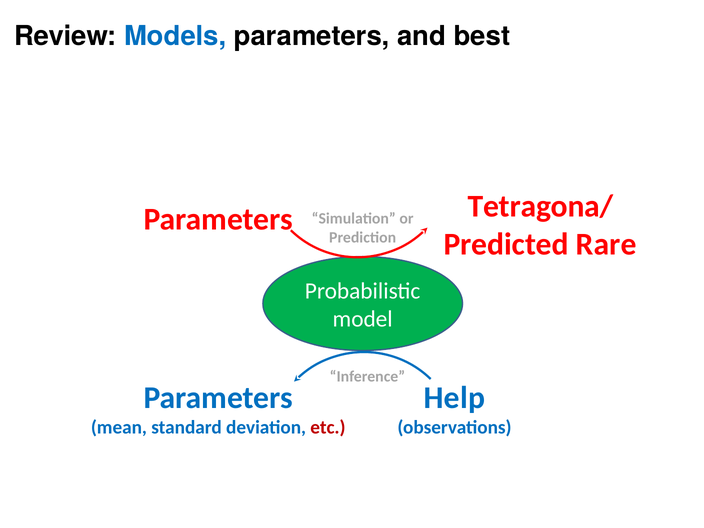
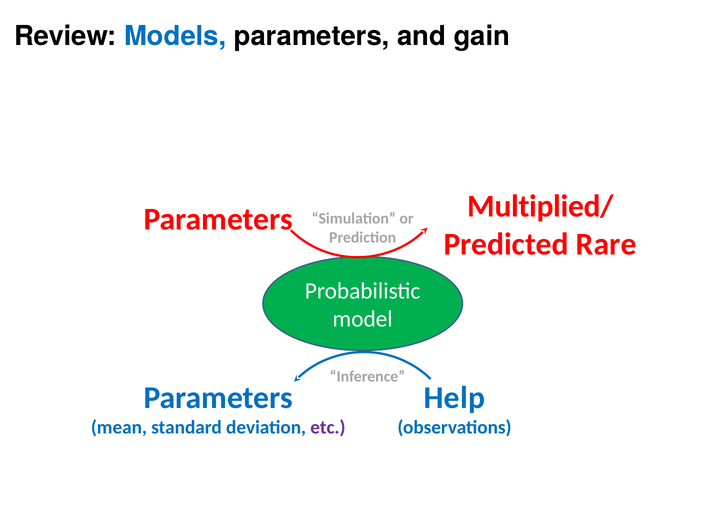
best: best -> gain (482, 36)
Tetragona/: Tetragona/ -> Multiplied/ (541, 206)
etc colour: red -> purple (328, 427)
